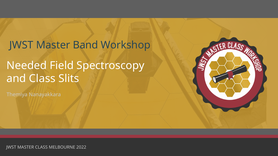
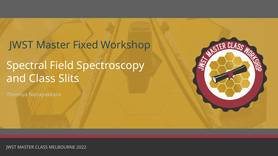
Band: Band -> Fixed (86, 45)
Needed: Needed -> Spectral (27, 66)
